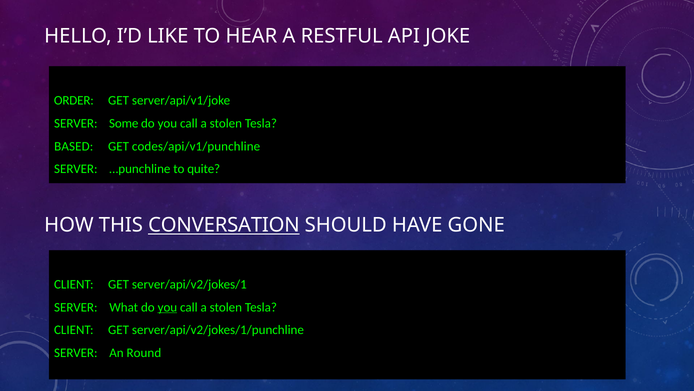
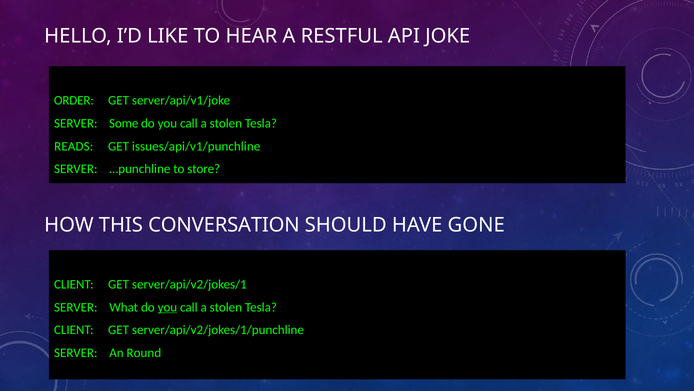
BASED: BASED -> READS (74, 146)
codes/api/v1/punchline: codes/api/v1/punchline -> issues/api/v1/punchline (196, 146)
quite: quite -> store (204, 169)
CONVERSATION underline: present -> none (224, 225)
